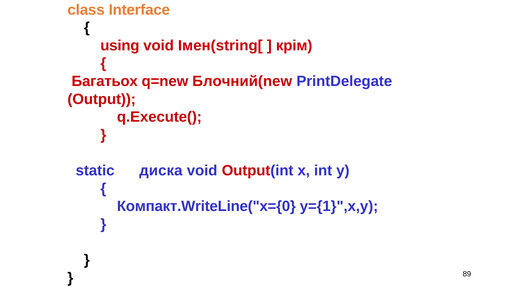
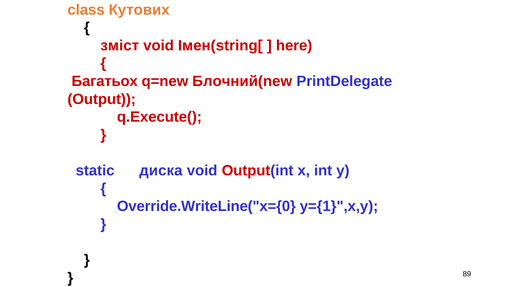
Interface: Interface -> Кутових (139, 10)
using: using -> зміст (120, 45)
крім: крім -> here (294, 45)
Компакт.WriteLine("x={0: Компакт.WriteLine("x={0 -> Override.WriteLine("x={0 (206, 206)
